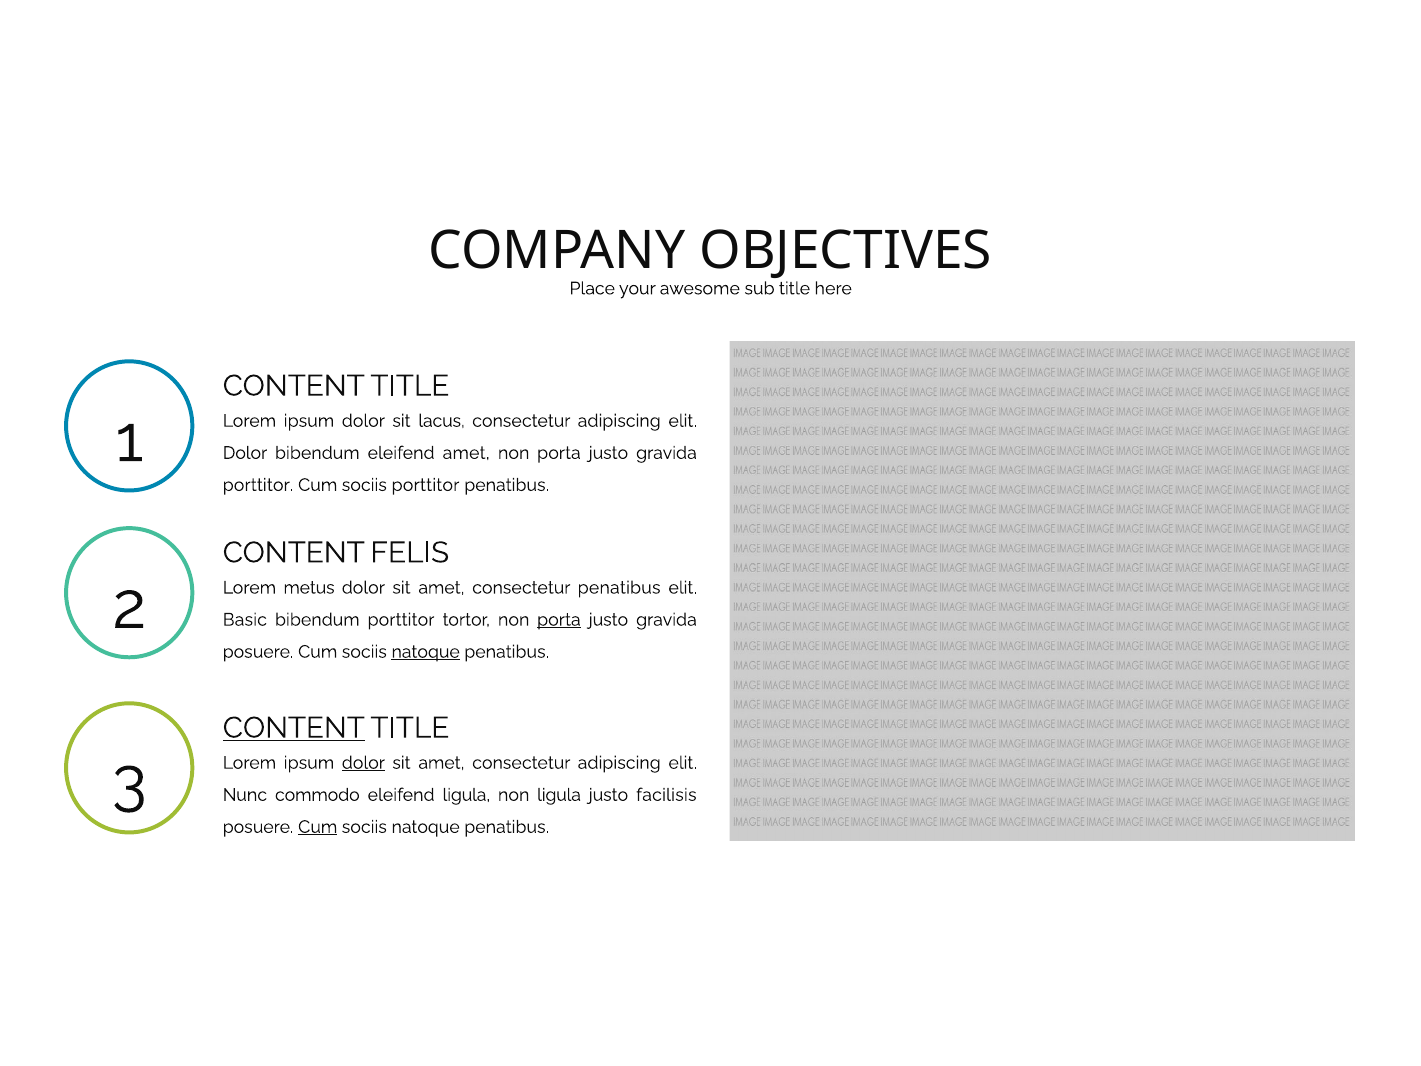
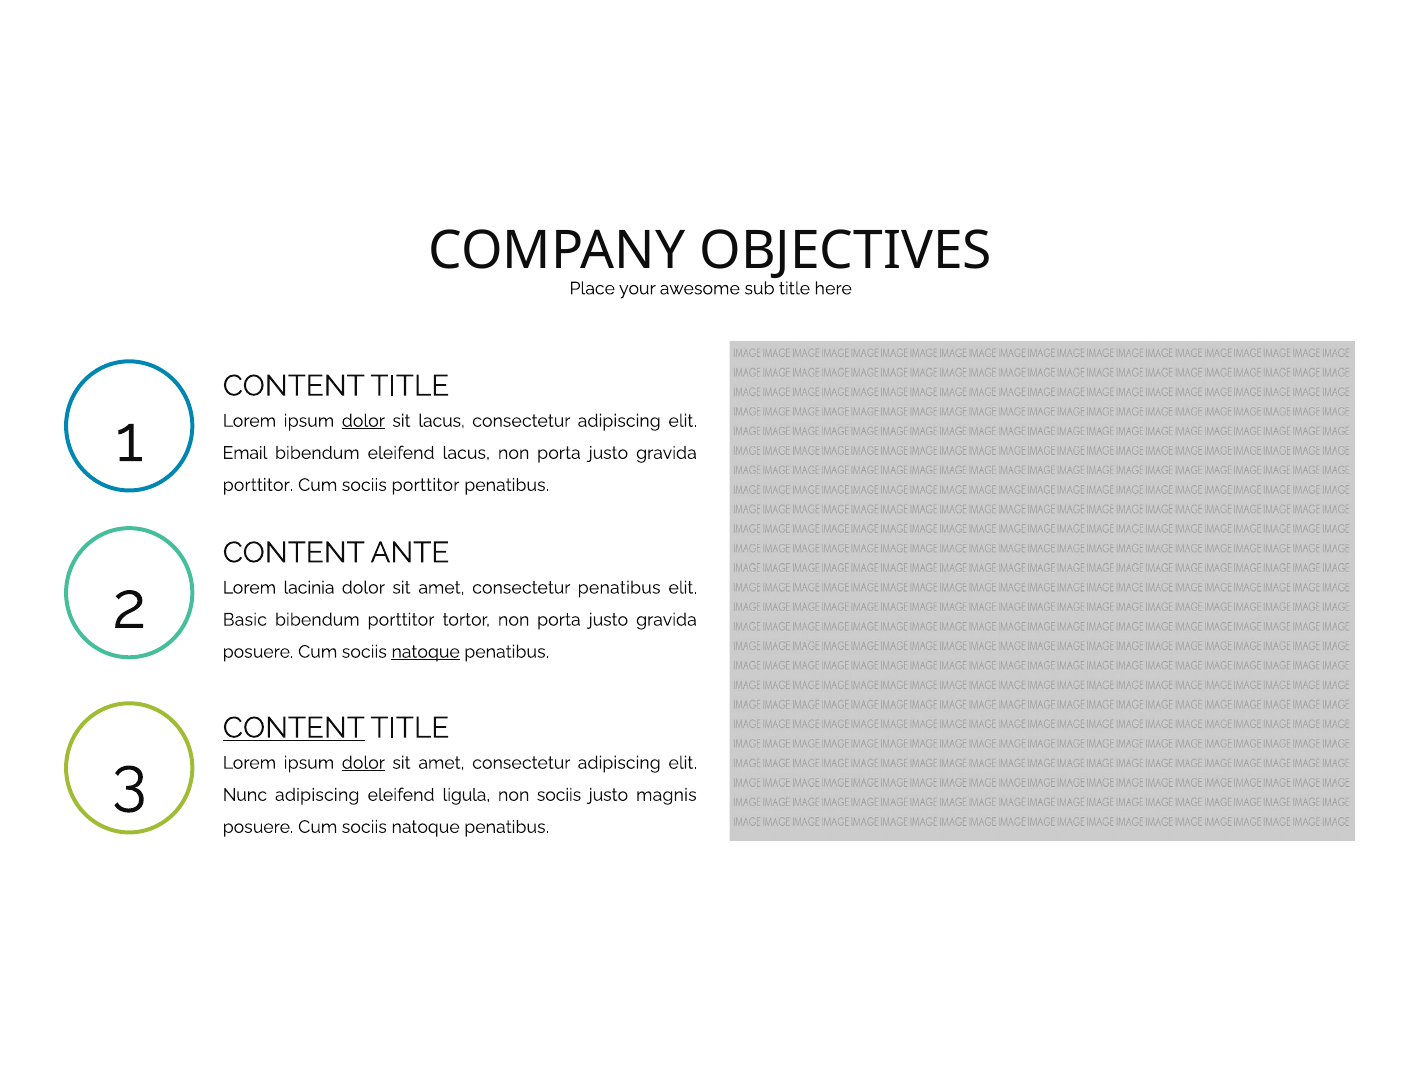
dolor underline: none -> present (363, 421)
Dolor: Dolor -> Email (245, 453)
eleifend amet: amet -> lacus (466, 453)
FELIS: FELIS -> ANTE (410, 553)
metus: metus -> lacinia (309, 588)
porta underline: present -> none (559, 620)
Nunc commodo: commodo -> adipiscing (317, 795)
non ligula: ligula -> sociis (559, 795)
facilisis: facilisis -> magnis (666, 795)
Cum underline: present -> none (318, 827)
